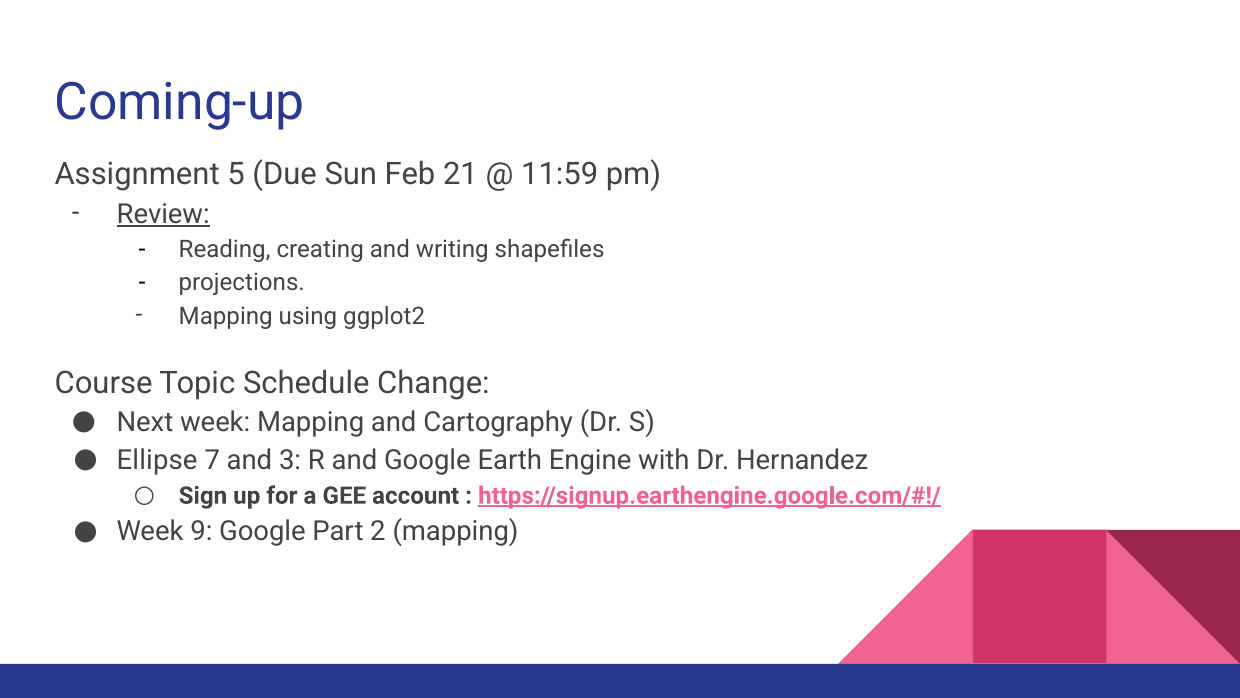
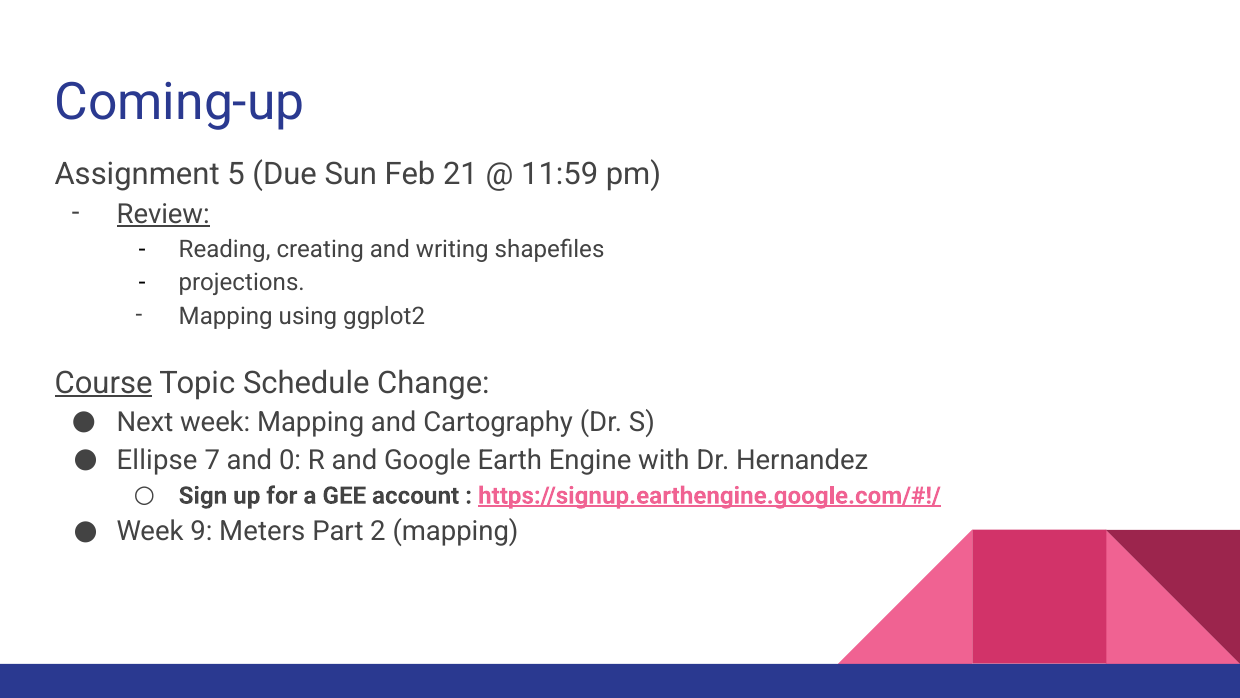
Course underline: none -> present (104, 383)
3: 3 -> 0 (290, 460)
9 Google: Google -> Meters (262, 532)
